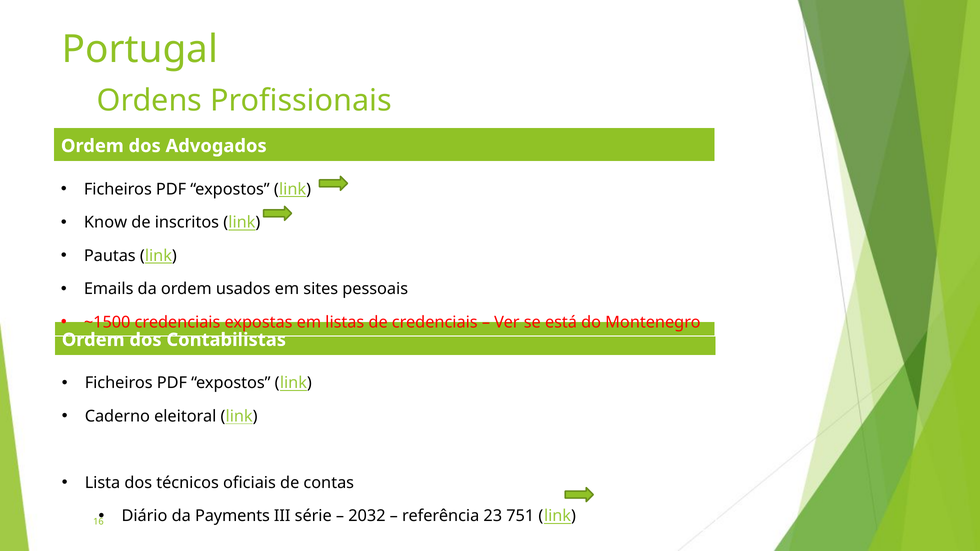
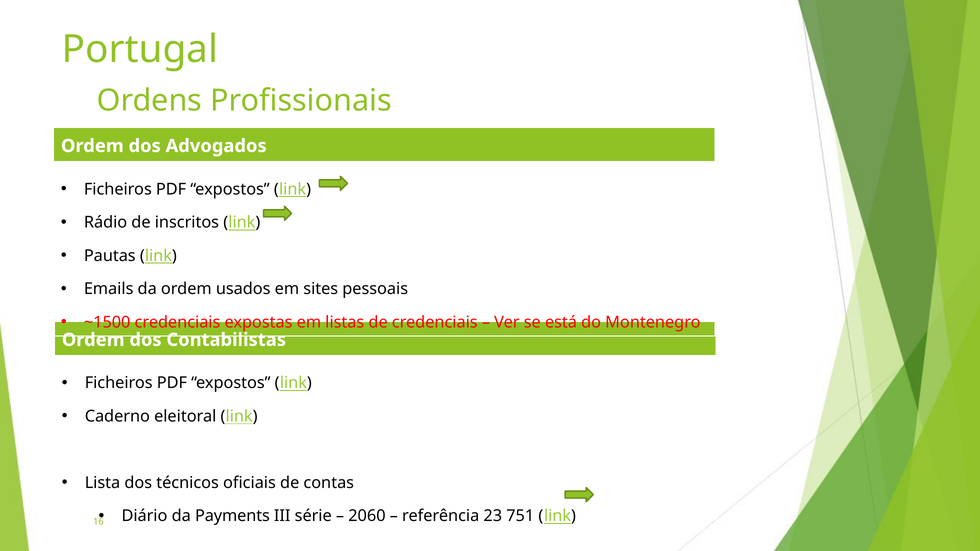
Know: Know -> Rádio (106, 223)
2032: 2032 -> 2060 (367, 516)
